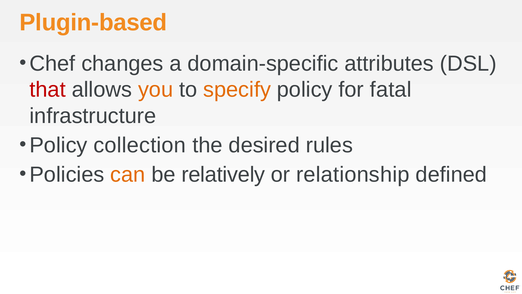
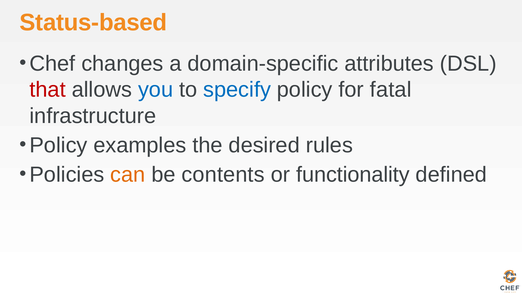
Plugin-based: Plugin-based -> Status-based (93, 23)
you colour: orange -> blue (156, 90)
specify colour: orange -> blue (237, 90)
collection: collection -> examples (140, 145)
relatively: relatively -> contents (223, 174)
relationship: relationship -> functionality (353, 174)
